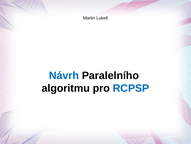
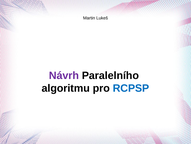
Návrh colour: blue -> purple (64, 75)
